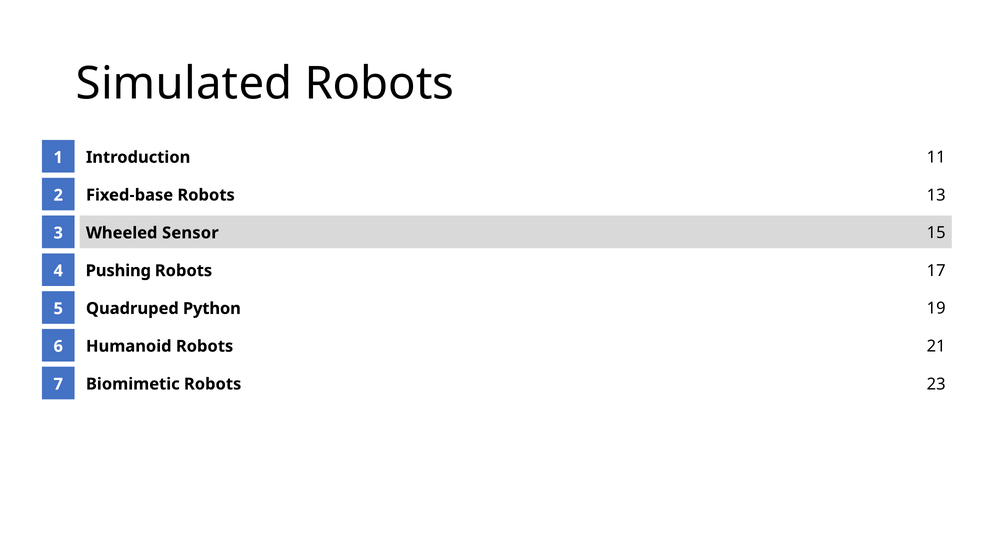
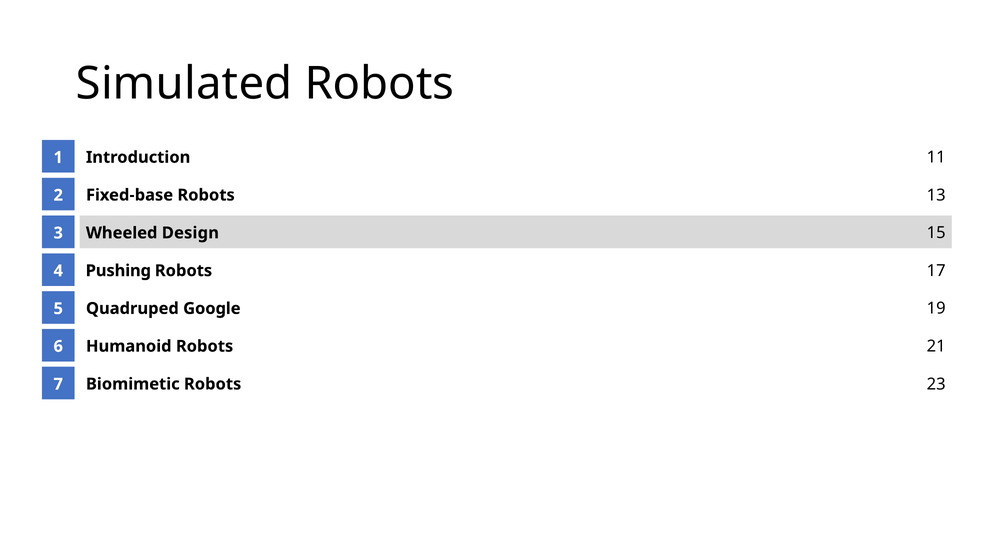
Sensor: Sensor -> Design (190, 233)
Python: Python -> Google (212, 309)
